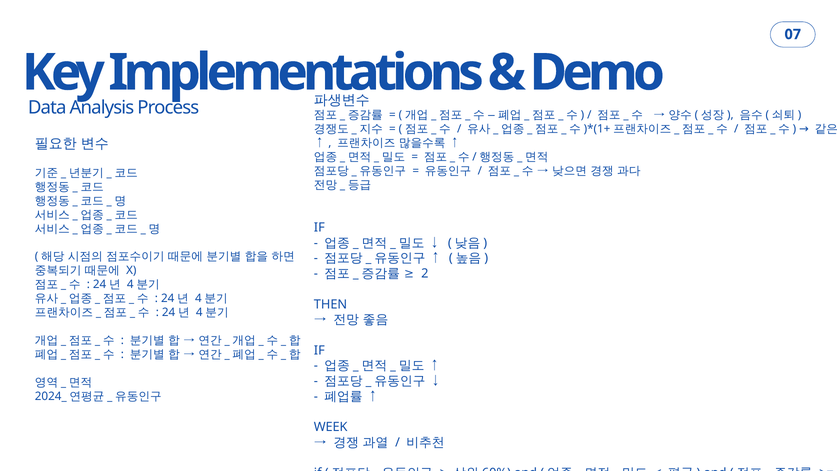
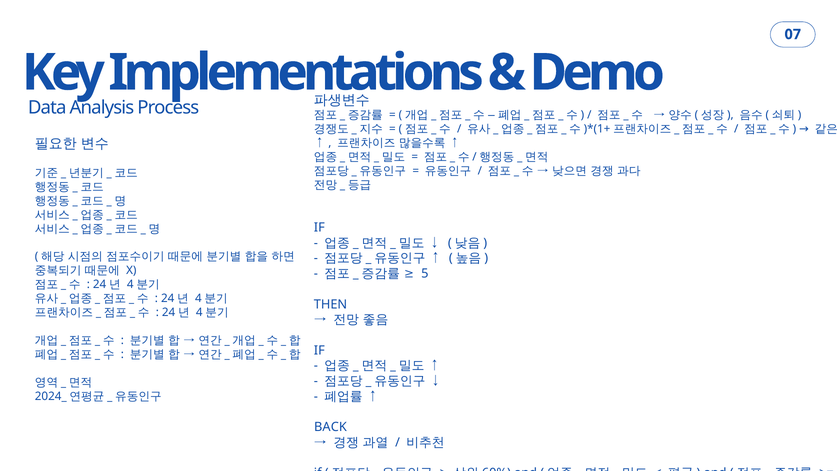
2: 2 -> 5 (425, 274)
WEEK: WEEK -> BACK (330, 427)
